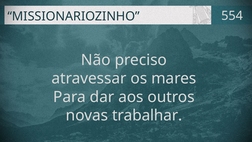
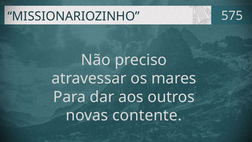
554: 554 -> 575 (232, 16)
trabalhar: trabalhar -> contente (147, 115)
